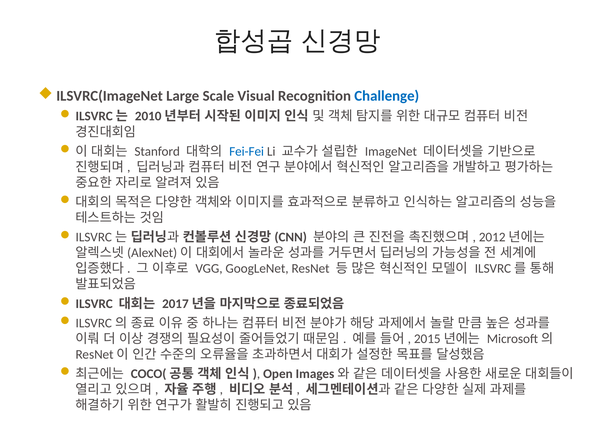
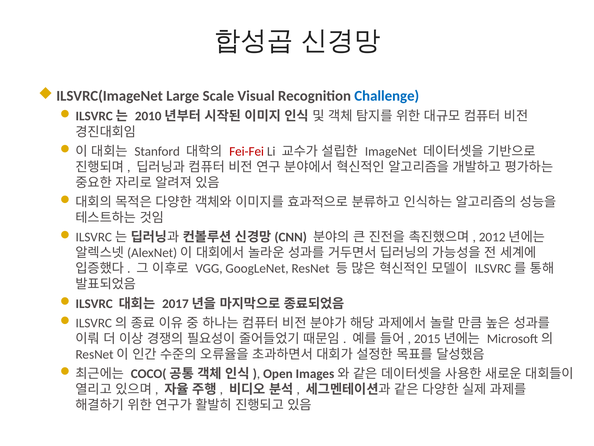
Fei-Fei colour: blue -> red (247, 151)
